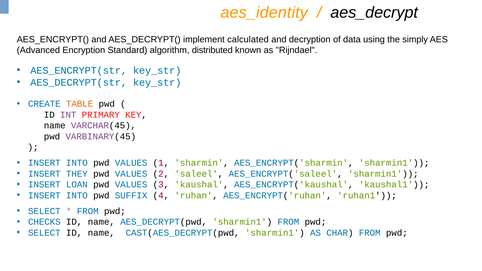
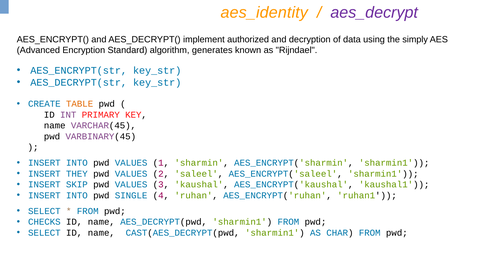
aes_decrypt colour: black -> purple (374, 13)
calculated: calculated -> authorized (248, 40)
distributed: distributed -> generates (212, 50)
LOAN: LOAN -> SKIP (77, 185)
SUFFIX: SUFFIX -> SINGLE (131, 195)
